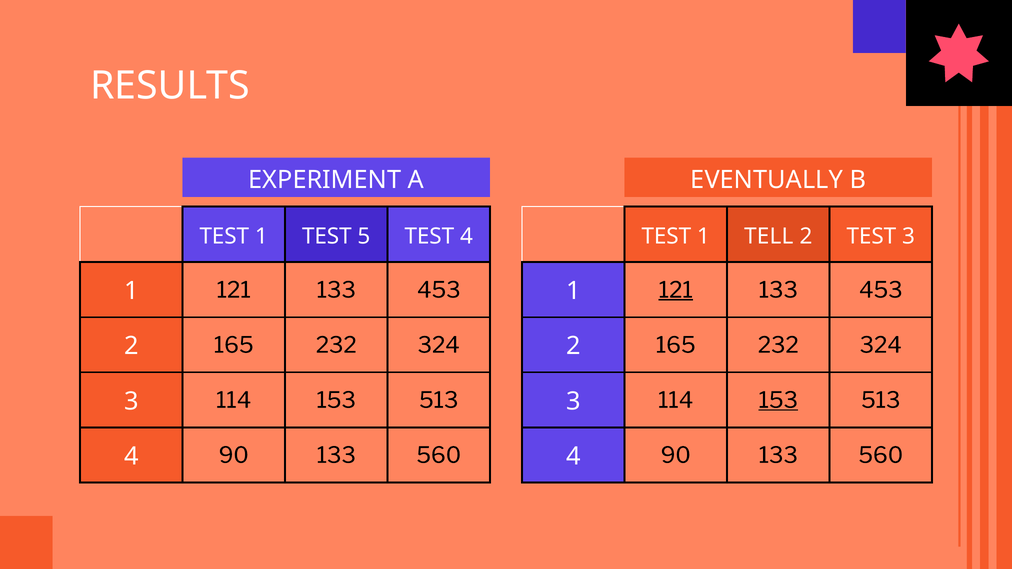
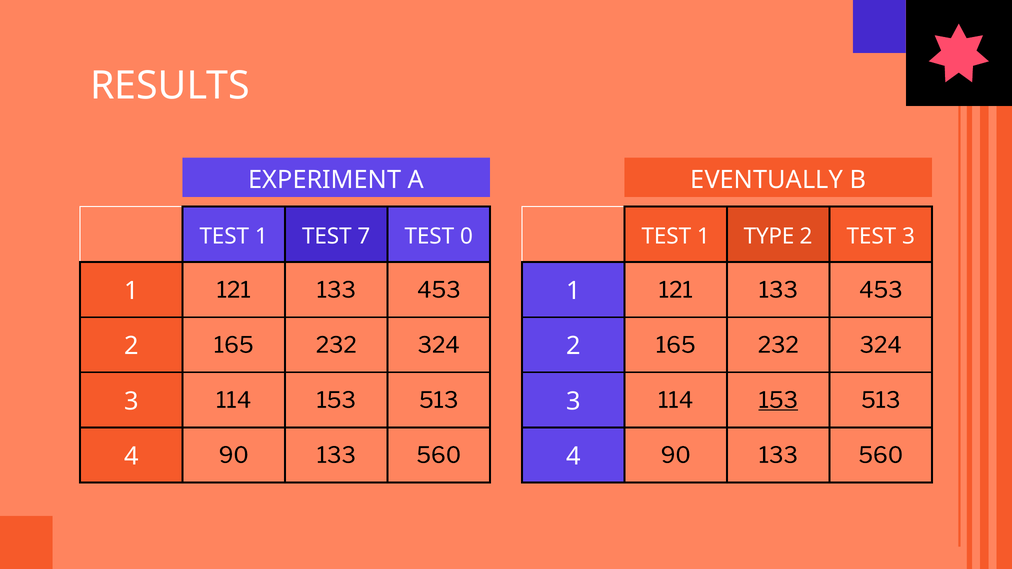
5: 5 -> 7 (364, 237)
TEST 4: 4 -> 0 (466, 237)
TELL: TELL -> TYPE (769, 237)
121 underline: present -> none (676, 290)
